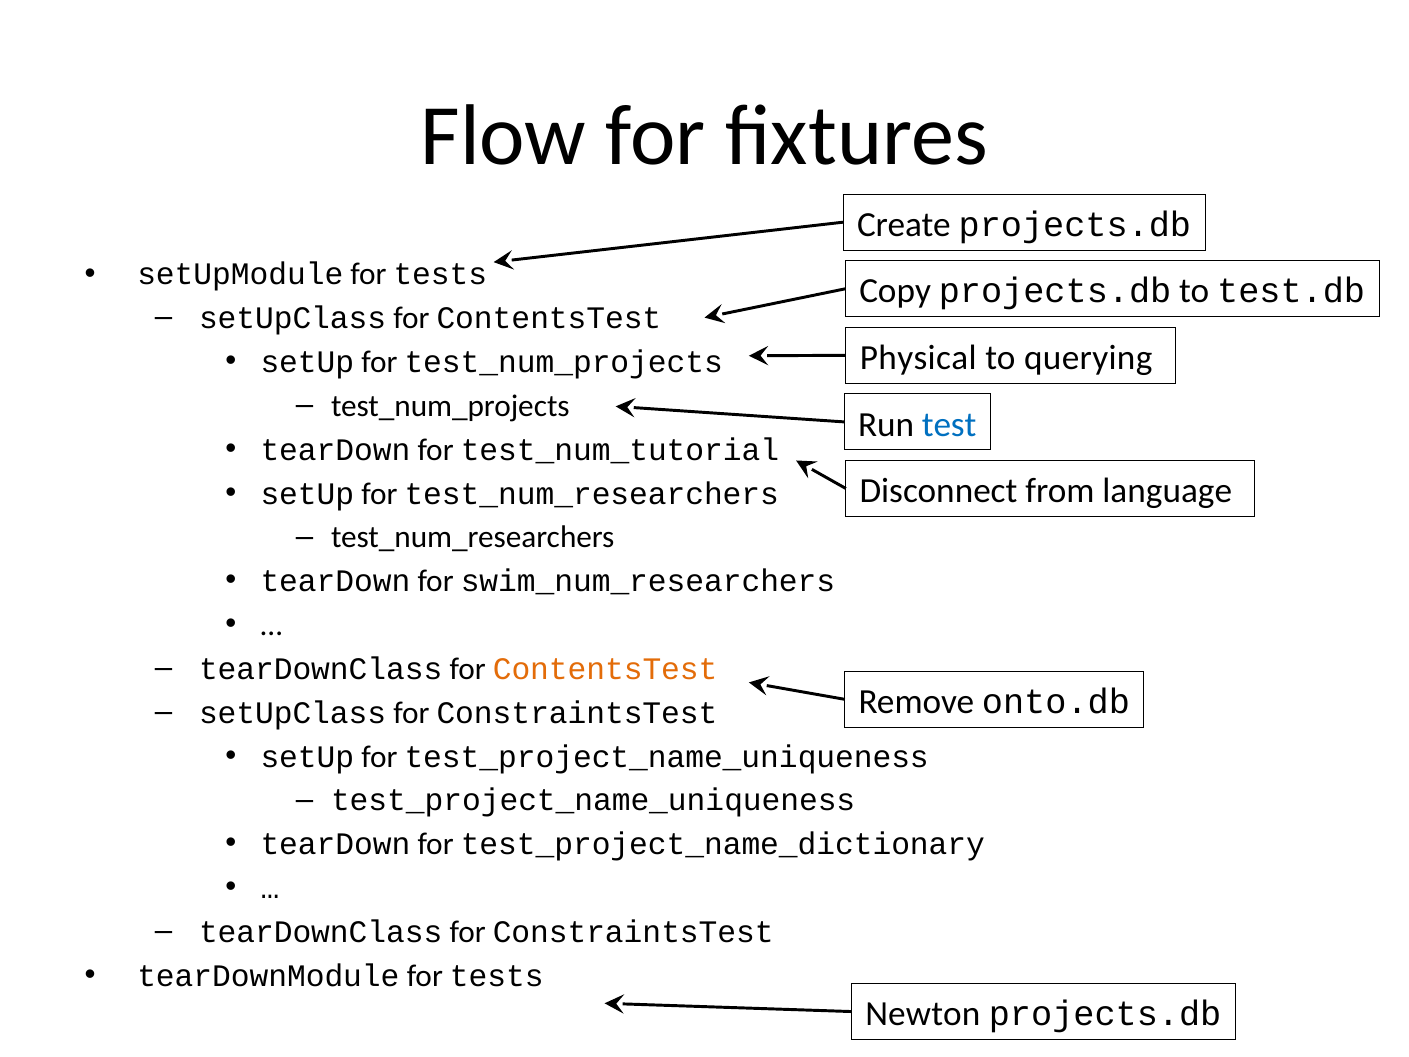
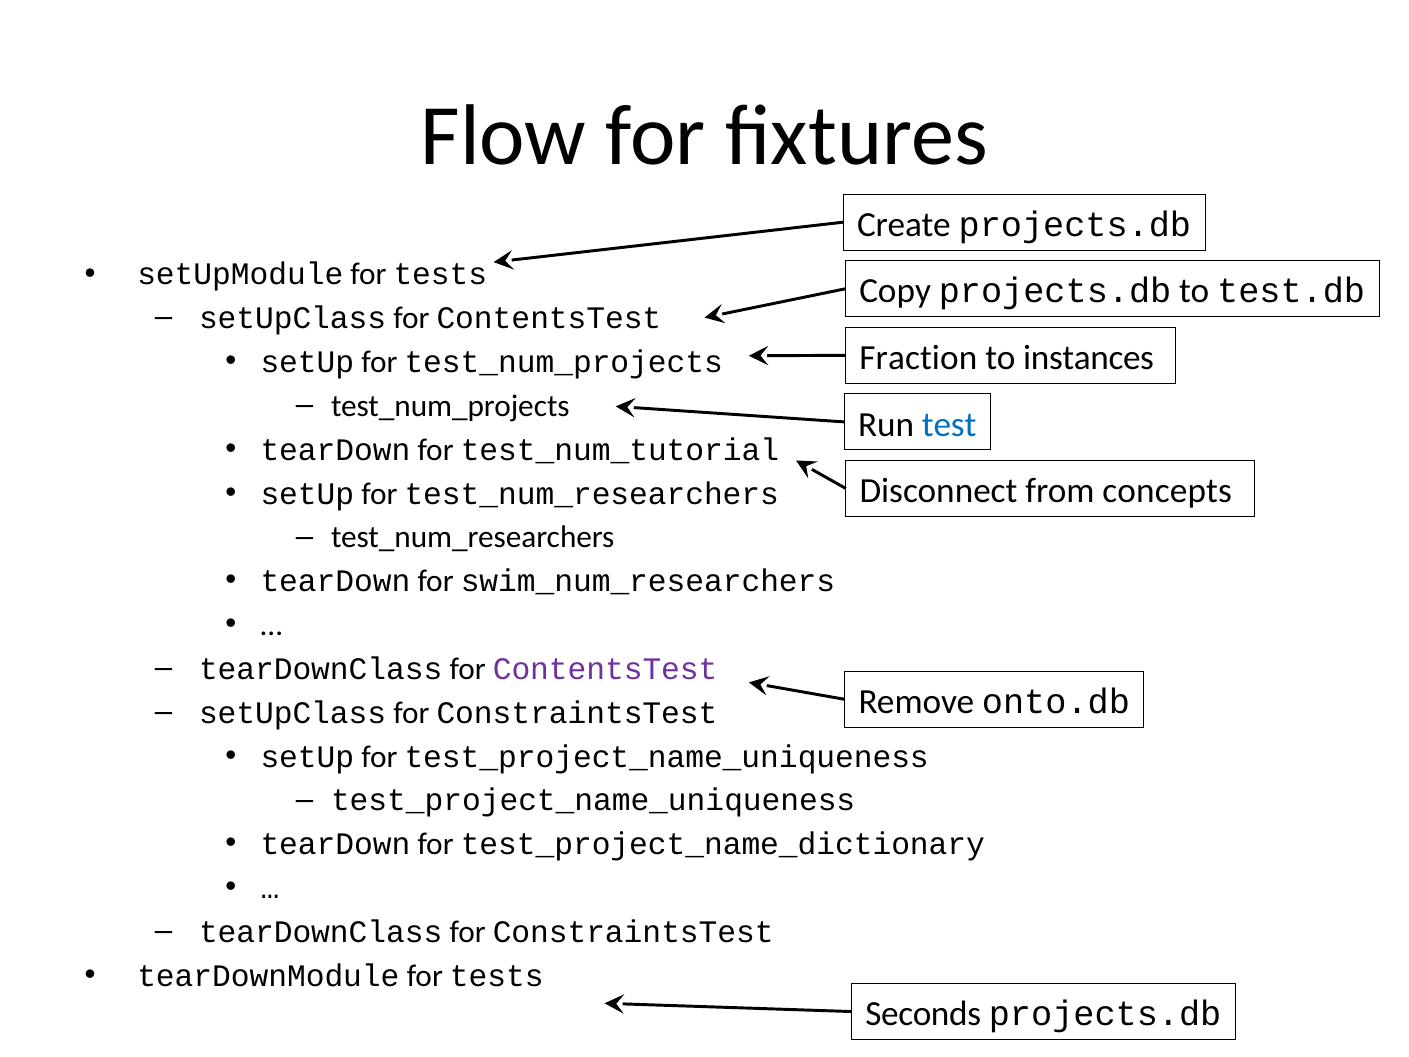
Physical: Physical -> Fraction (918, 358)
querying: querying -> instances (1089, 358)
language: language -> concepts (1167, 491)
ContentsTest colour: orange -> purple (605, 669)
Newton: Newton -> Seconds (923, 1014)
